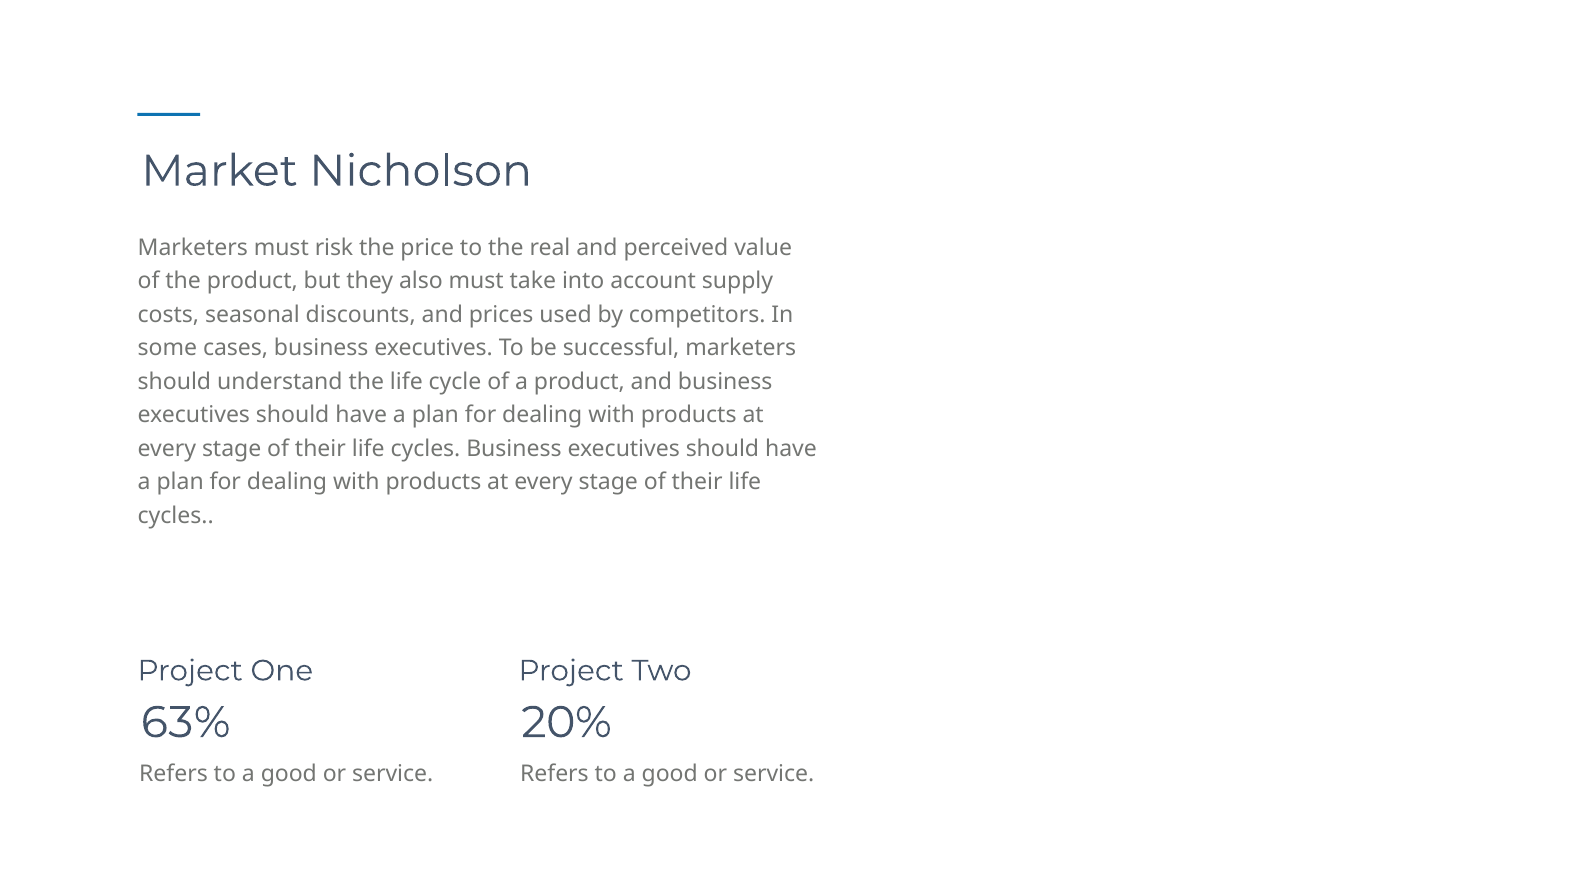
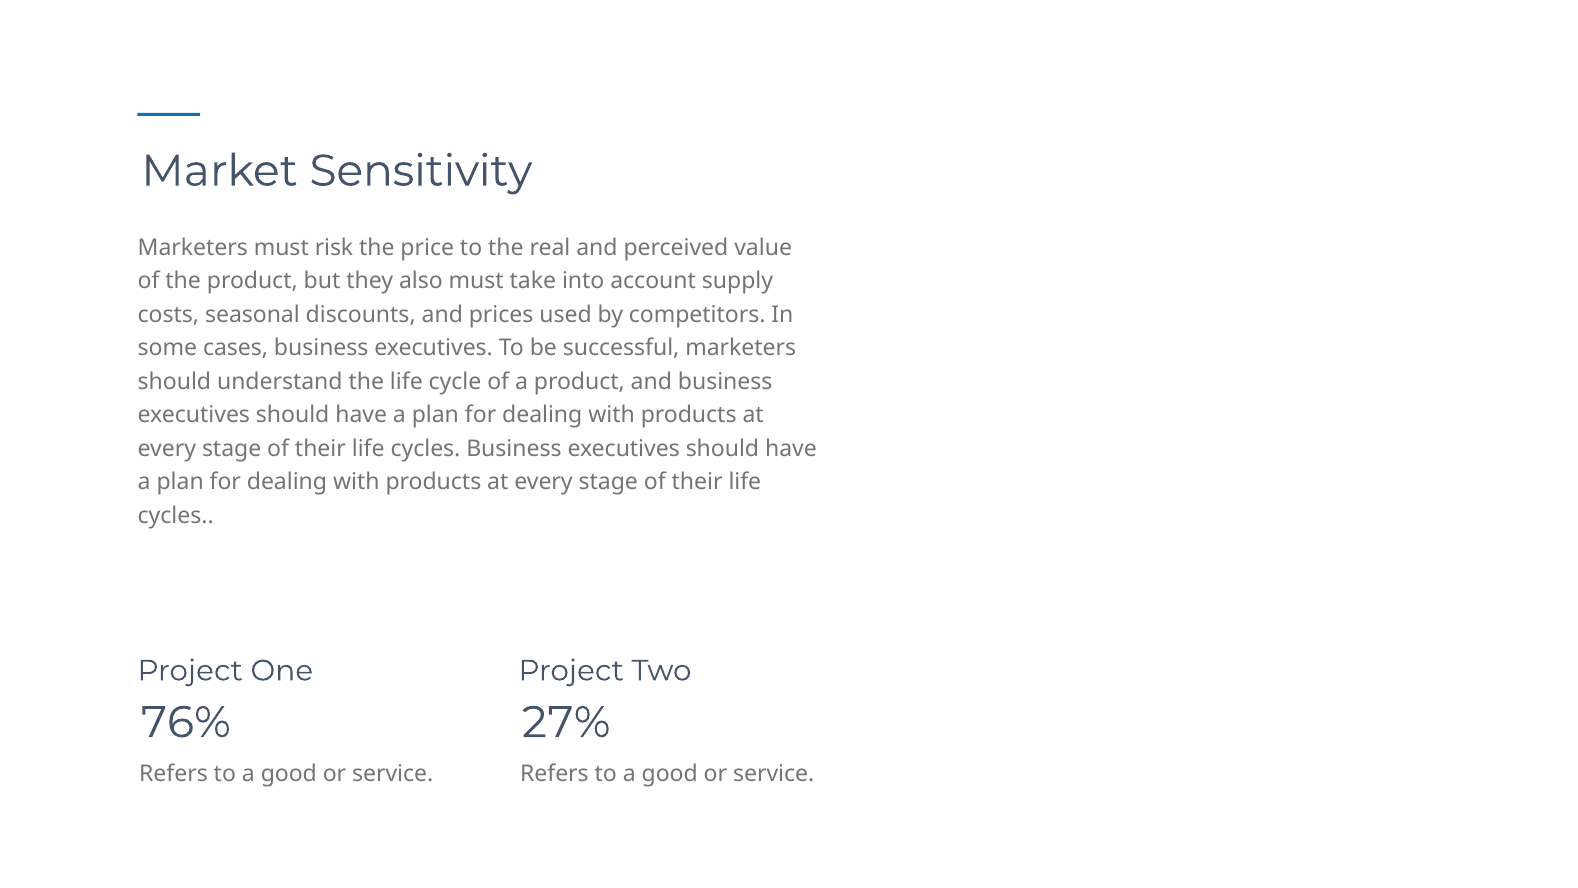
Nicholson: Nicholson -> Sensitivity (421, 171)
63%: 63% -> 76% (186, 722)
20%: 20% -> 27% (566, 722)
